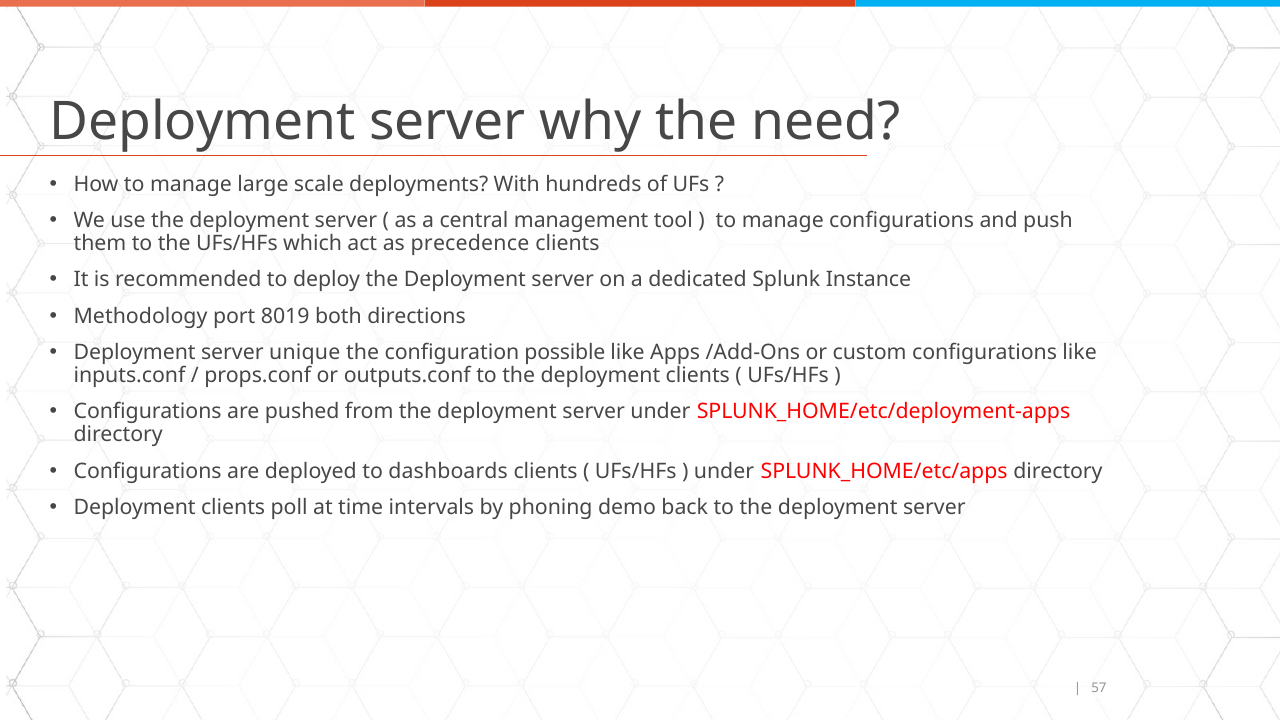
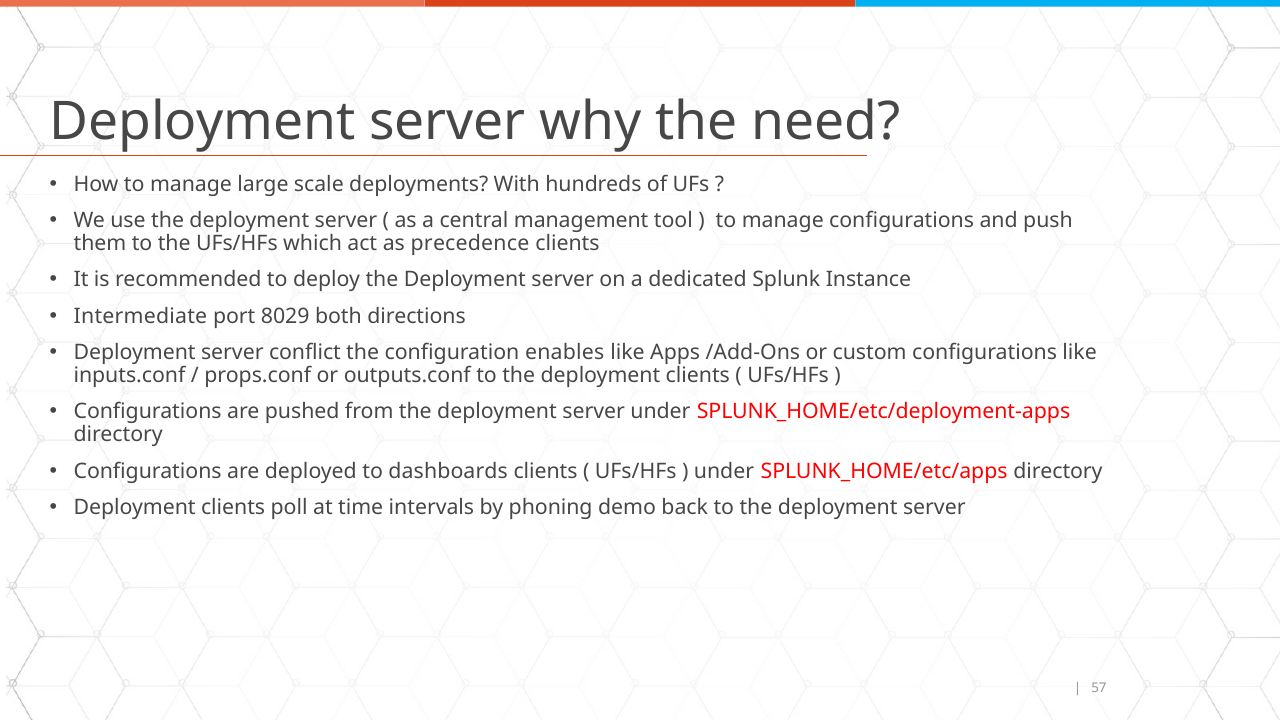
Methodology: Methodology -> Intermediate (140, 316)
8019: 8019 -> 8029 (285, 316)
unique: unique -> conflict (305, 352)
possible: possible -> enables (565, 352)
